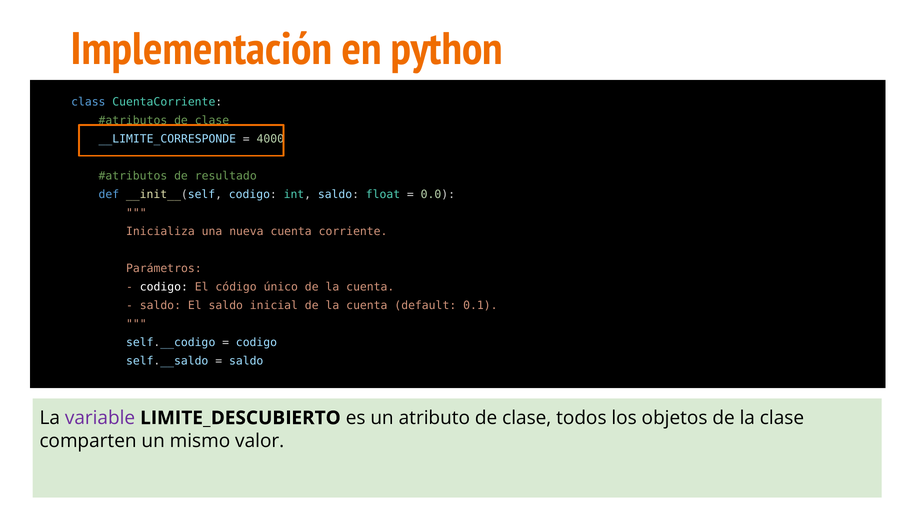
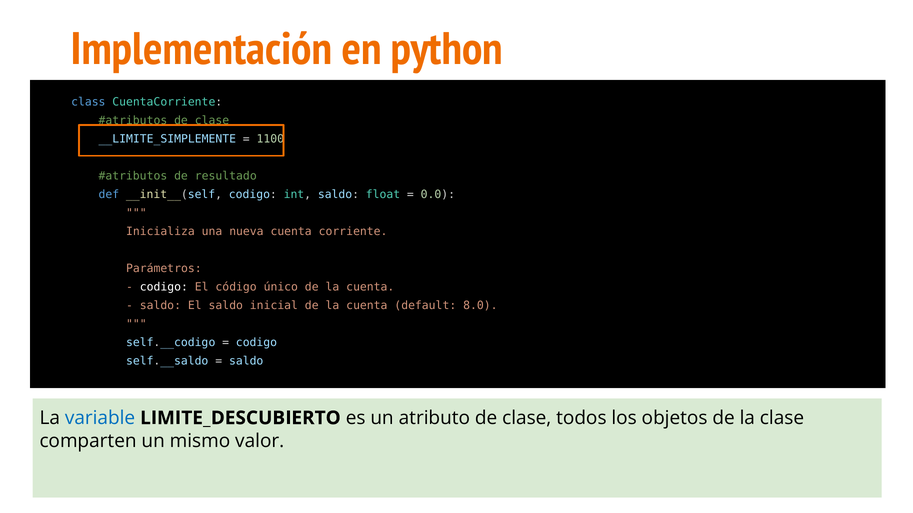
__LIMITE_CORRESPONDE: __LIMITE_CORRESPONDE -> __LIMITE_SIMPLEMENTE (167, 139)
4000: 4000 -> 1100 (270, 139)
0.1: 0.1 -> 8.0 (480, 306)
variable colour: purple -> blue (100, 418)
